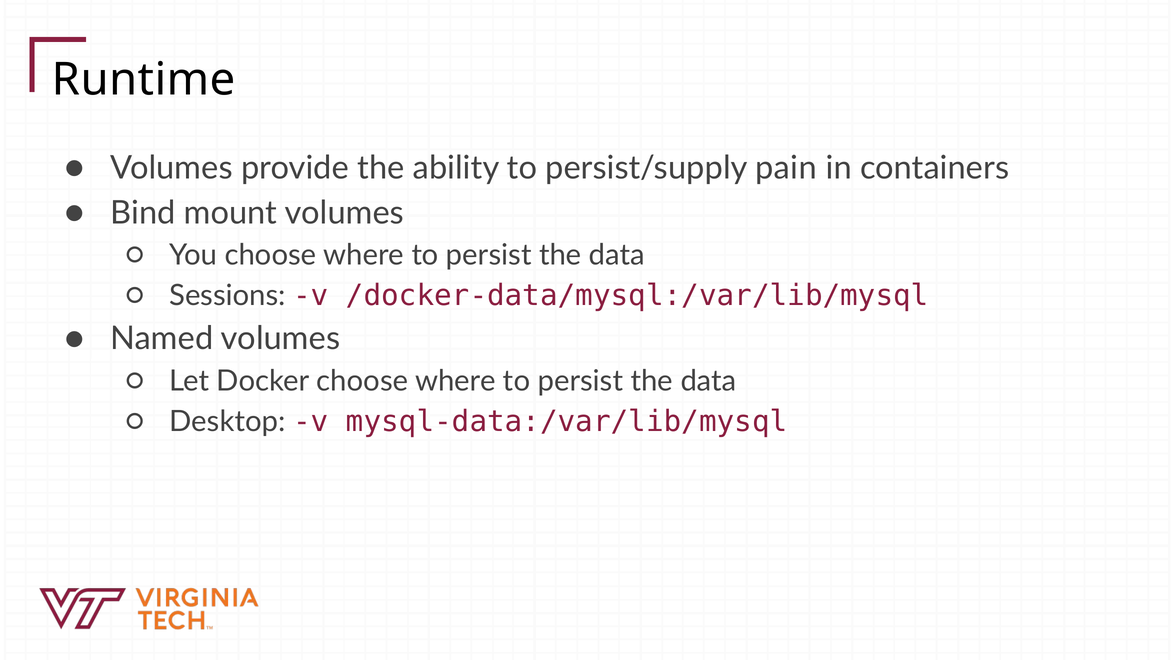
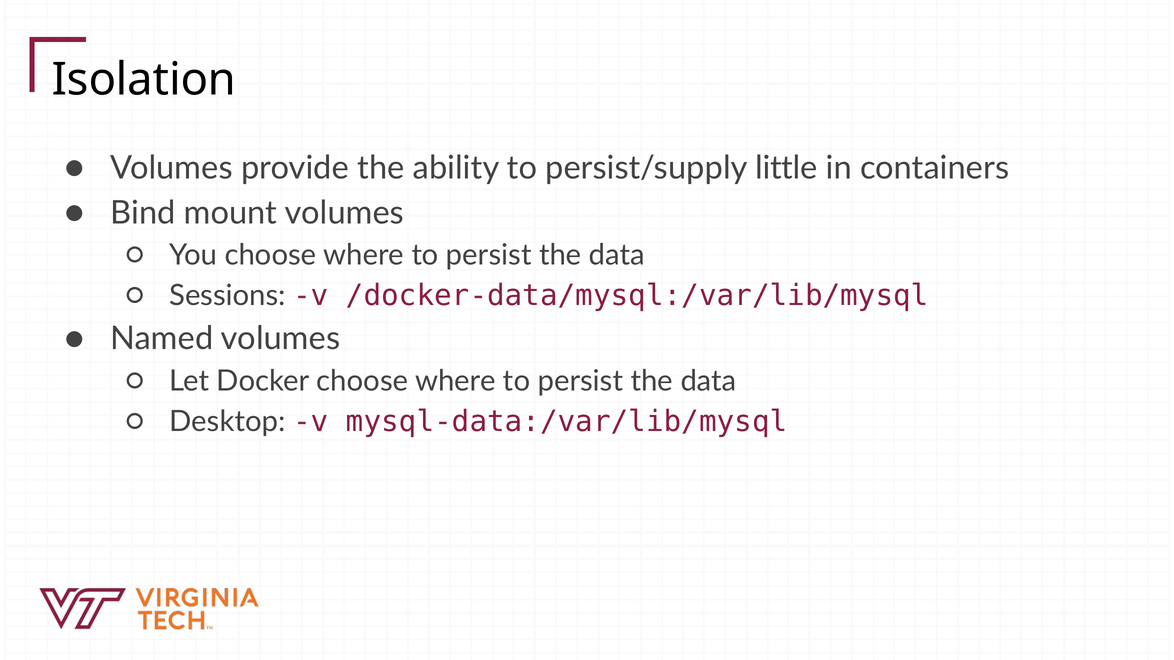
Runtime: Runtime -> Isolation (144, 80)
pain: pain -> little (786, 168)
